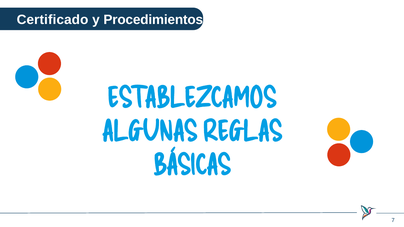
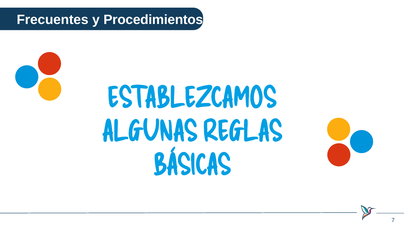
Certificado: Certificado -> Frecuentes (53, 20)
